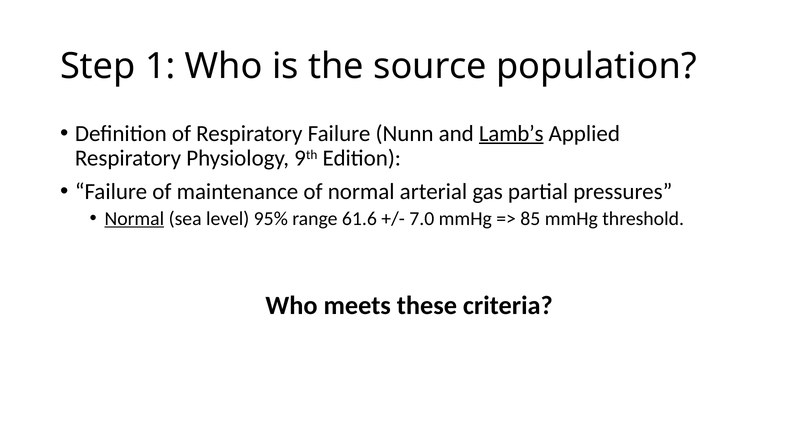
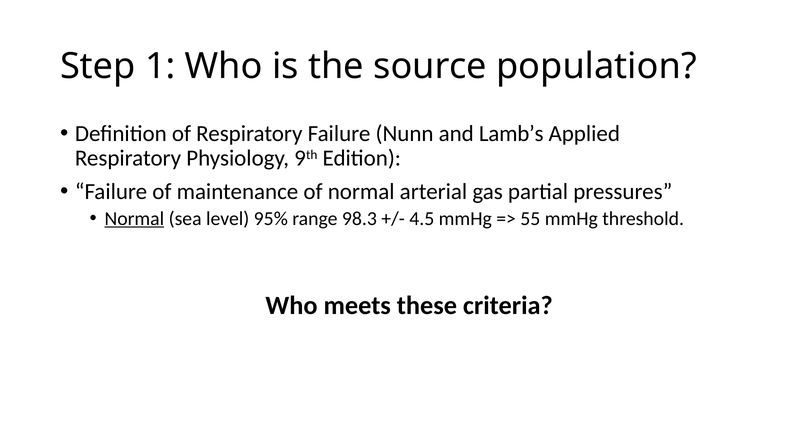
Lamb’s underline: present -> none (511, 133)
61.6: 61.6 -> 98.3 (359, 219)
7.0: 7.0 -> 4.5 (422, 219)
85: 85 -> 55 (530, 219)
